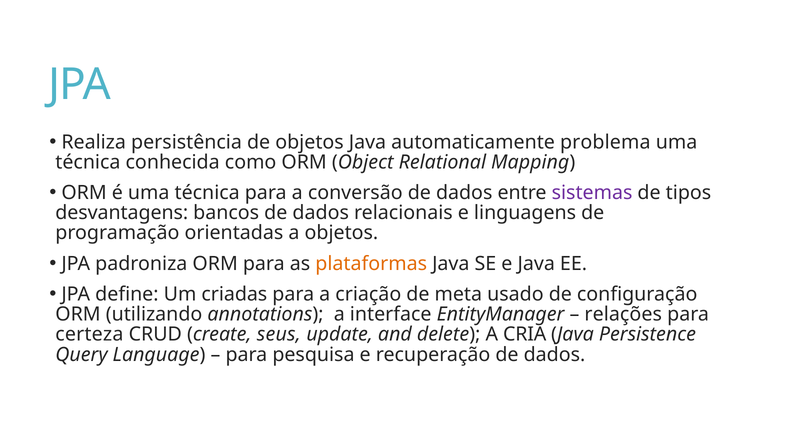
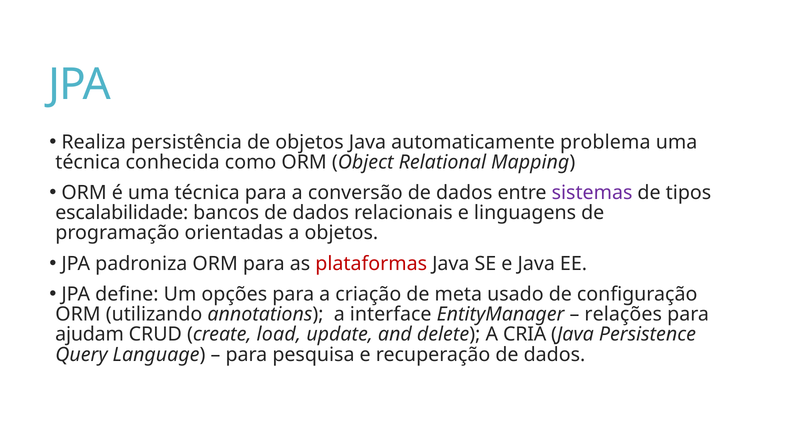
desvantagens: desvantagens -> escalabilidade (122, 213)
plataformas colour: orange -> red (371, 263)
criadas: criadas -> opções (234, 294)
certeza: certeza -> ajudam (90, 334)
seus: seus -> load (279, 334)
